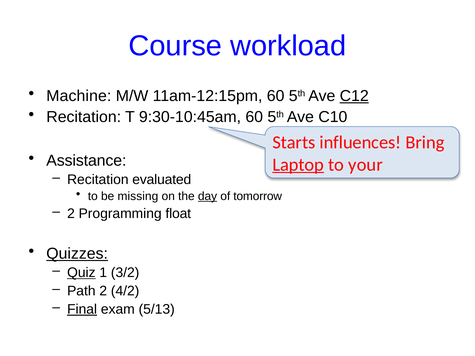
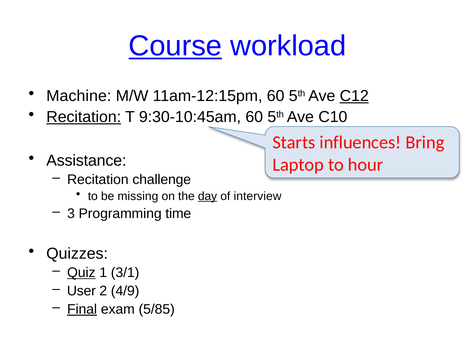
Course underline: none -> present (175, 46)
Recitation underline: none -> present (84, 117)
Laptop underline: present -> none (298, 165)
your: your -> hour (366, 165)
evaluated: evaluated -> challenge (162, 180)
tomorrow: tomorrow -> interview (258, 196)
2: 2 -> 3 (71, 214)
float: float -> time (178, 214)
Quizzes underline: present -> none (77, 254)
3/2: 3/2 -> 3/1 (125, 273)
Path: Path -> User (81, 291)
4/2: 4/2 -> 4/9 (125, 291)
5/13: 5/13 -> 5/85 (157, 309)
